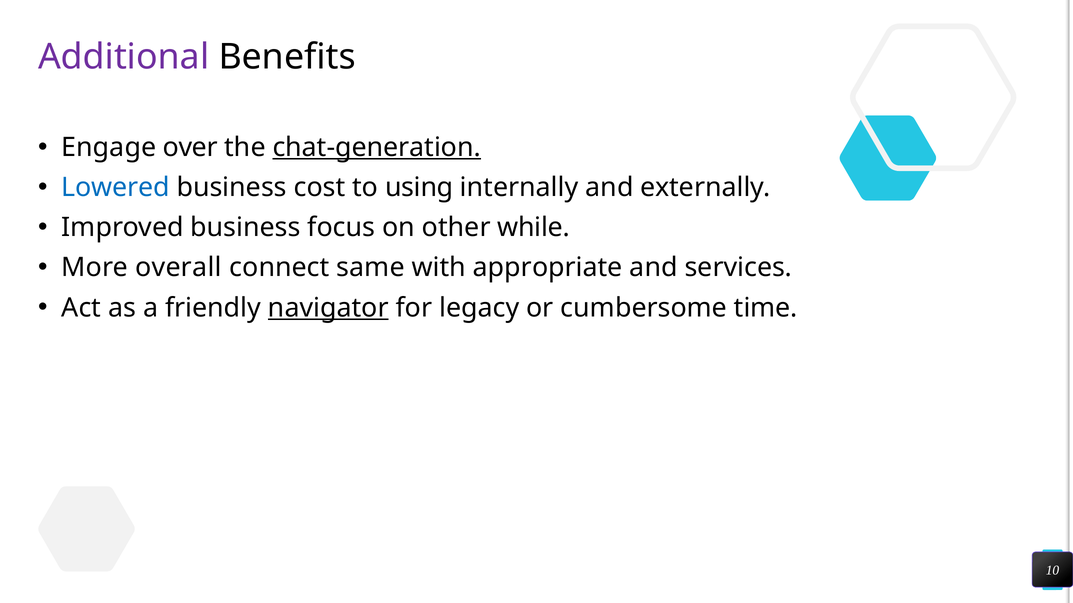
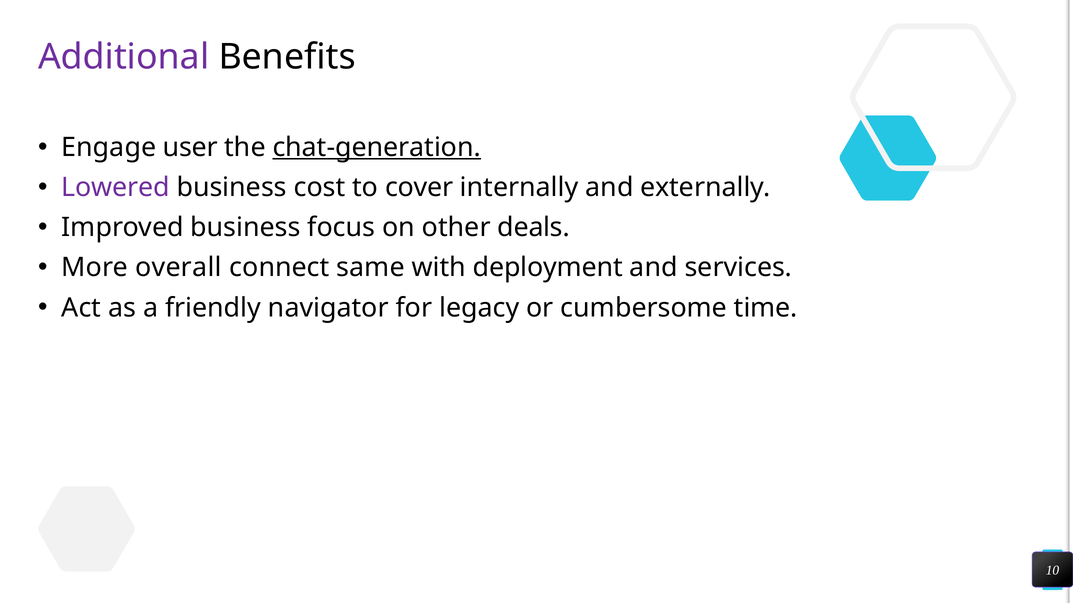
over: over -> user (190, 147)
Lowered colour: blue -> purple (116, 188)
using: using -> cover (419, 188)
while: while -> deals (534, 228)
appropriate: appropriate -> deployment (548, 268)
navigator underline: present -> none (328, 308)
